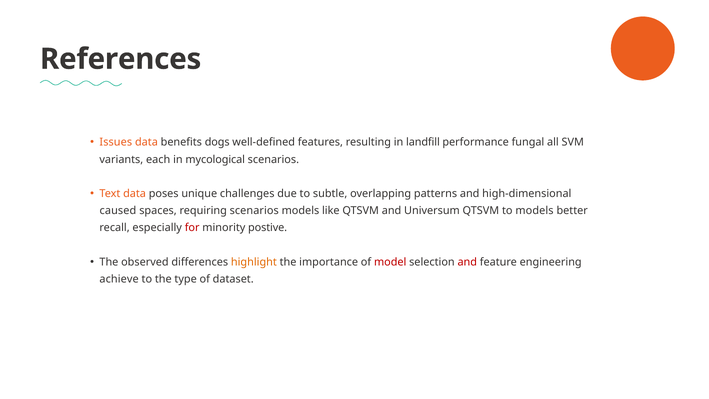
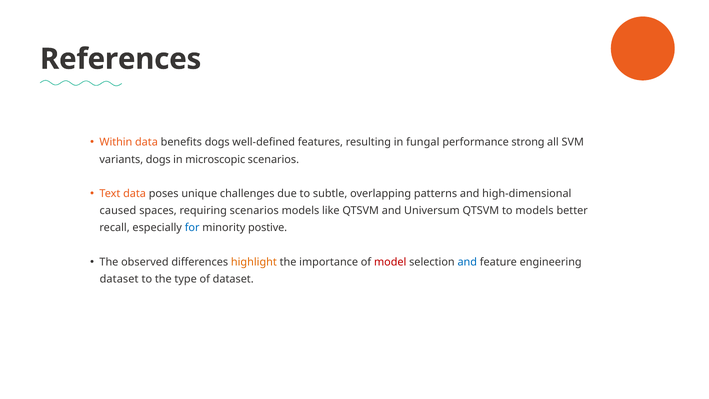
Issues: Issues -> Within (116, 142)
landfill: landfill -> fungal (423, 142)
fungal: fungal -> strong (528, 142)
variants each: each -> dogs (158, 159)
mycological: mycological -> microscopic (215, 159)
for colour: red -> blue (192, 228)
and colour: red -> blue (467, 262)
achieve: achieve -> dataset (119, 279)
